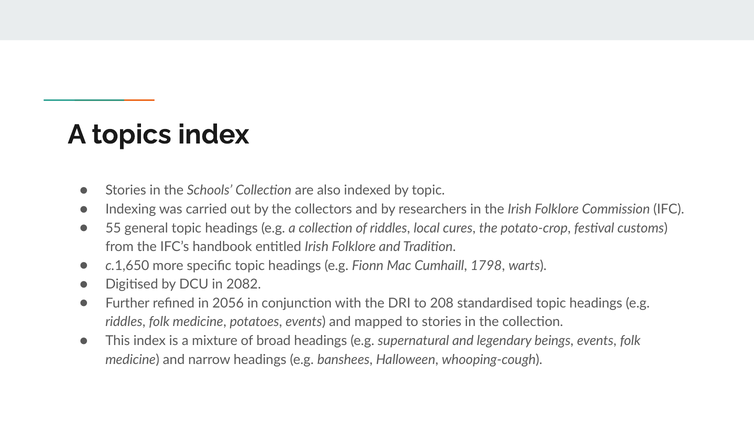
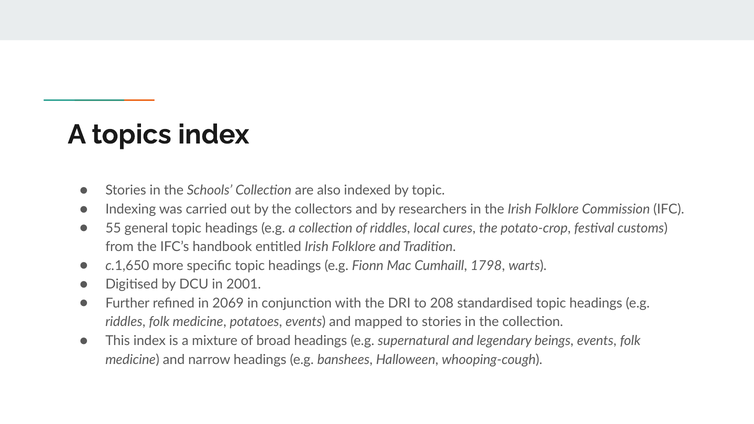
2082: 2082 -> 2001 (244, 284)
2056: 2056 -> 2069 (228, 303)
